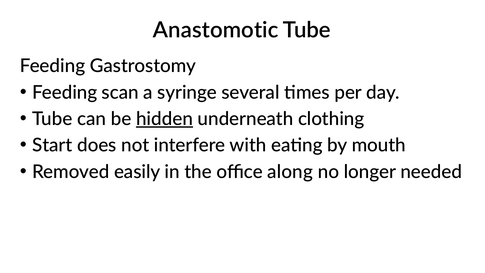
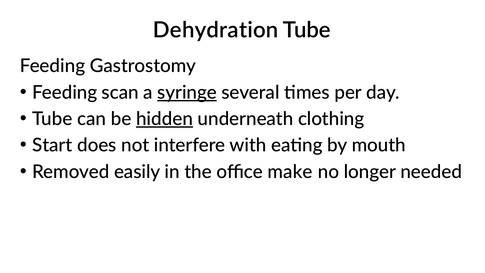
Anastomotic: Anastomotic -> Dehydration (216, 30)
syringe underline: none -> present (187, 92)
along: along -> make (290, 172)
